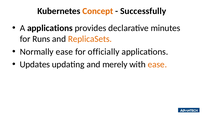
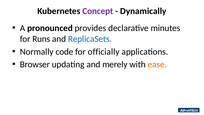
Concept colour: orange -> purple (98, 11)
Successfully: Successfully -> Dynamically (143, 11)
A applications: applications -> pronounced (50, 28)
ReplicaSets colour: orange -> blue (90, 39)
Normally ease: ease -> code (64, 52)
Updates: Updates -> Browser (35, 64)
